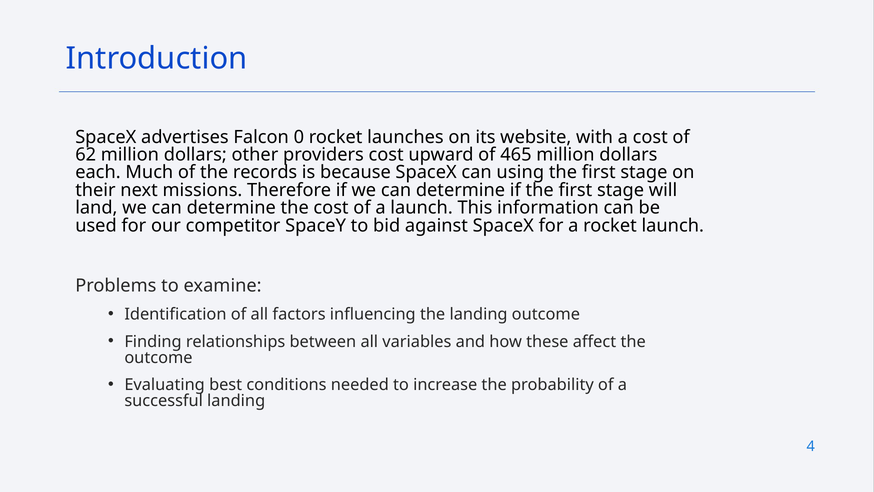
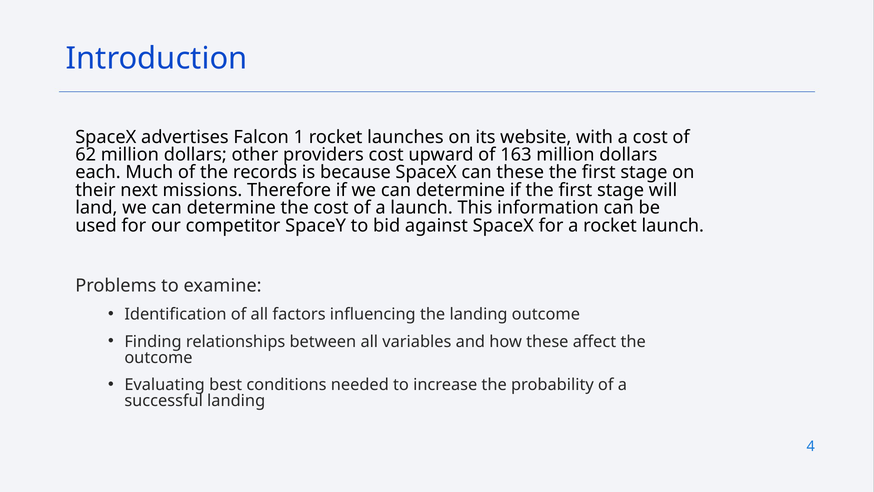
0: 0 -> 1 (299, 137)
465: 465 -> 163 (516, 155)
can using: using -> these (520, 172)
